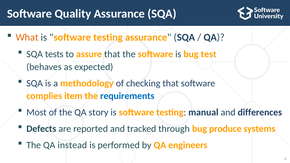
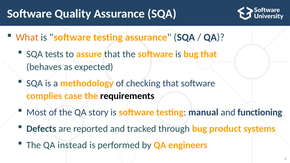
bug test: test -> that (209, 54)
item: item -> case (73, 96)
requirements colour: blue -> black (127, 96)
differences: differences -> functioning (260, 112)
produce: produce -> product (225, 129)
